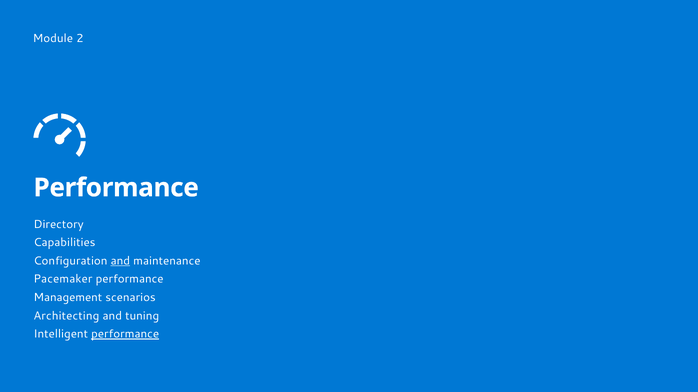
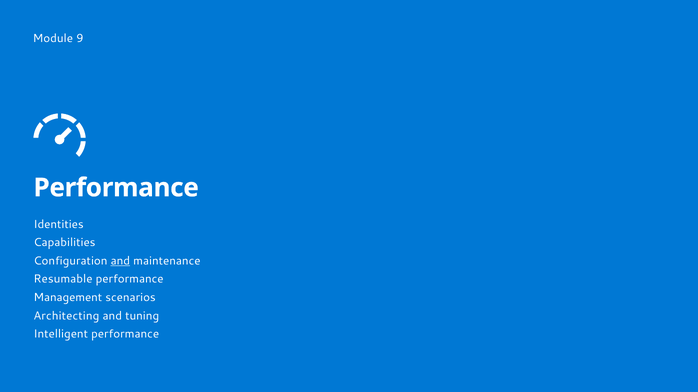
2: 2 -> 9 (80, 39)
Directory: Directory -> Identities (59, 225)
Pacemaker: Pacemaker -> Resumable (63, 280)
performance underline: present -> none (125, 335)
